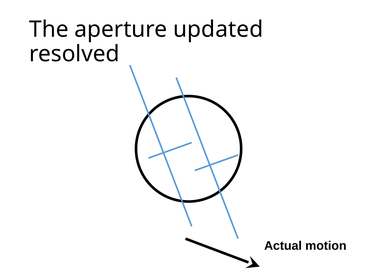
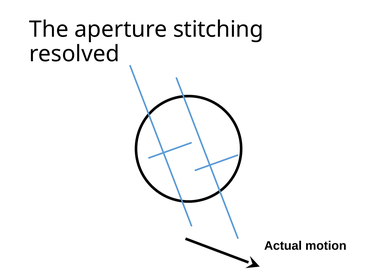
updated: updated -> stitching (218, 29)
